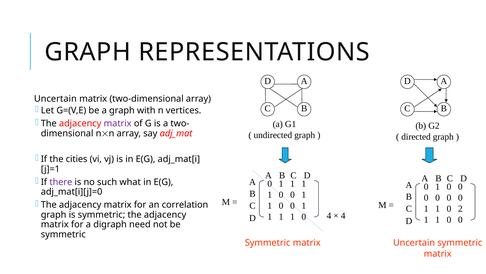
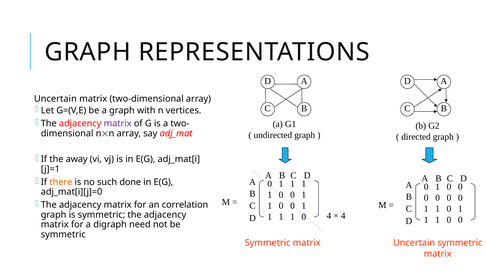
cities: cities -> away (77, 159)
there colour: purple -> orange (61, 182)
what: what -> done (130, 182)
1 0 2: 2 -> 1 (460, 208)
